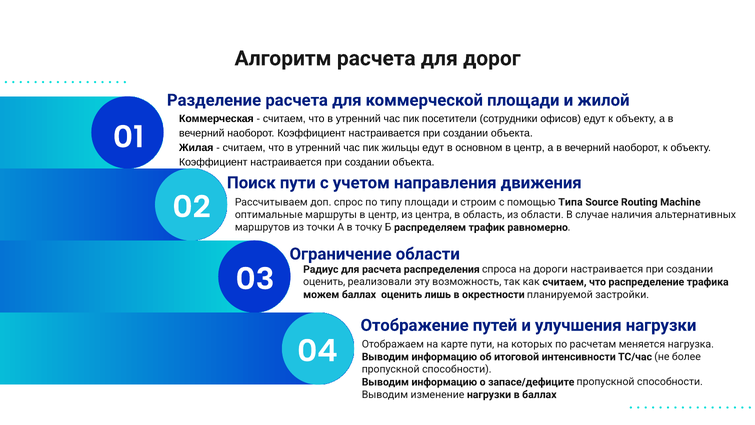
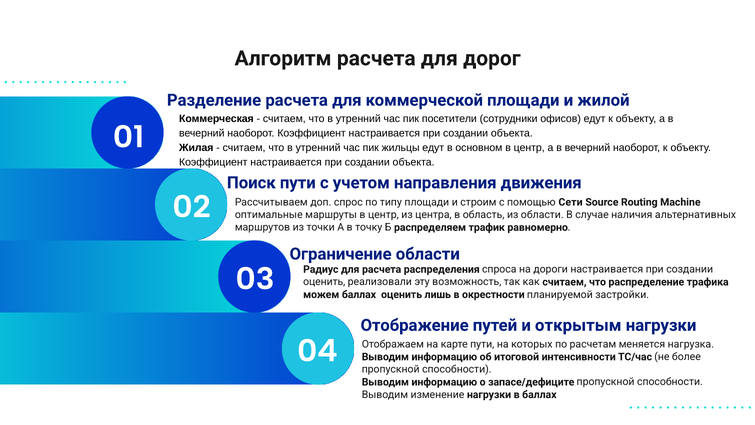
Типа: Типа -> Сети (570, 202)
улучшения: улучшения -> открытым (578, 325)
